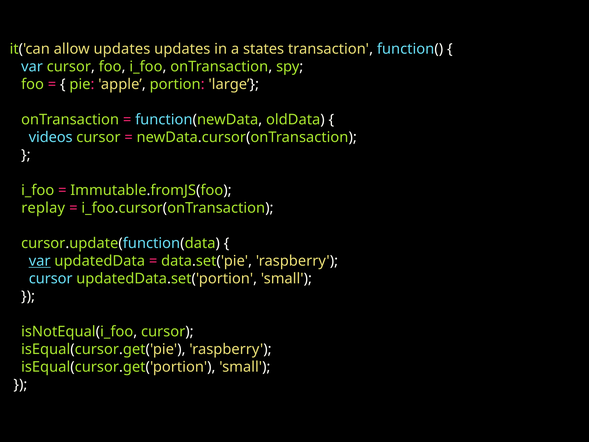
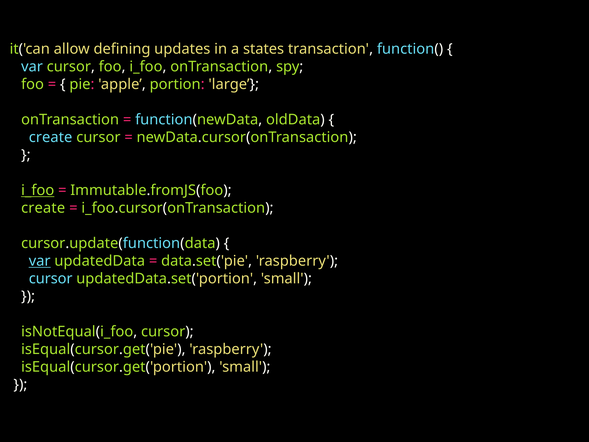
allow updates: updates -> defining (122, 49)
videos: videos -> create (51, 137)
i_foo underline: none -> present (38, 190)
replay: replay -> create (43, 208)
